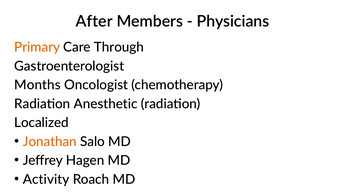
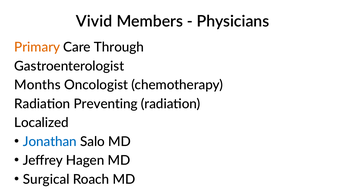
After: After -> Vivid (94, 21)
Anesthetic: Anesthetic -> Preventing (106, 104)
Jonathan colour: orange -> blue (50, 141)
Activity: Activity -> Surgical (46, 179)
